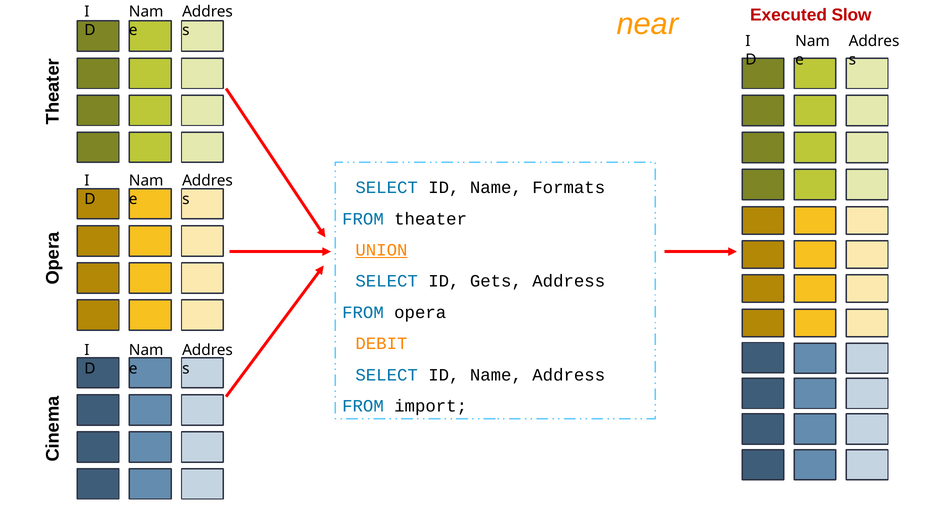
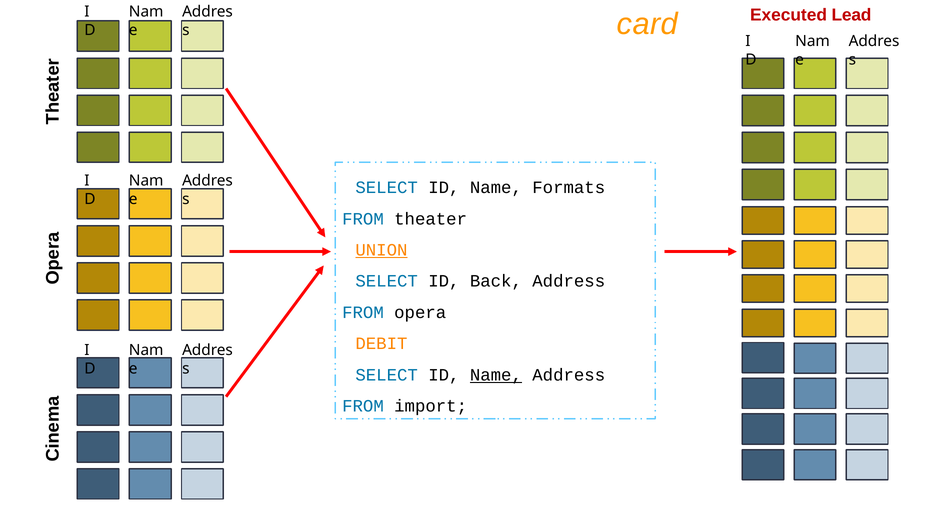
Slow: Slow -> Lead (851, 15)
near: near -> card (647, 24)
Gets: Gets -> Back (496, 281)
Name underline: none -> present (496, 375)
